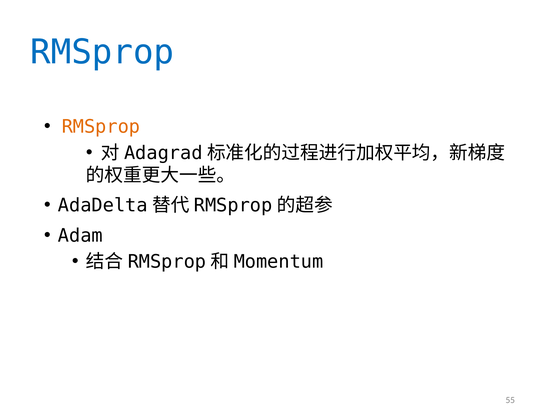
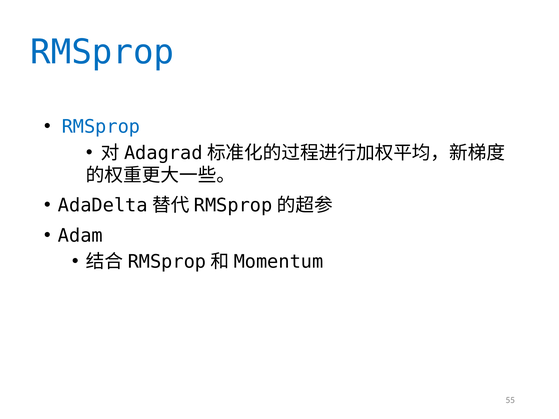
RMSprop colour: orange -> blue (101, 127)
